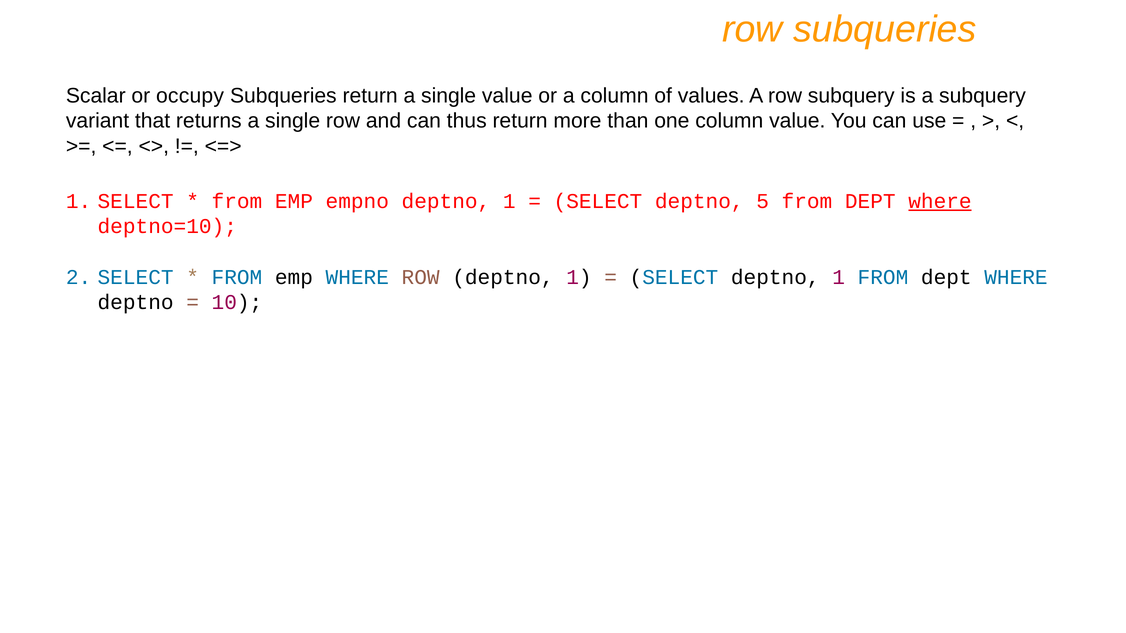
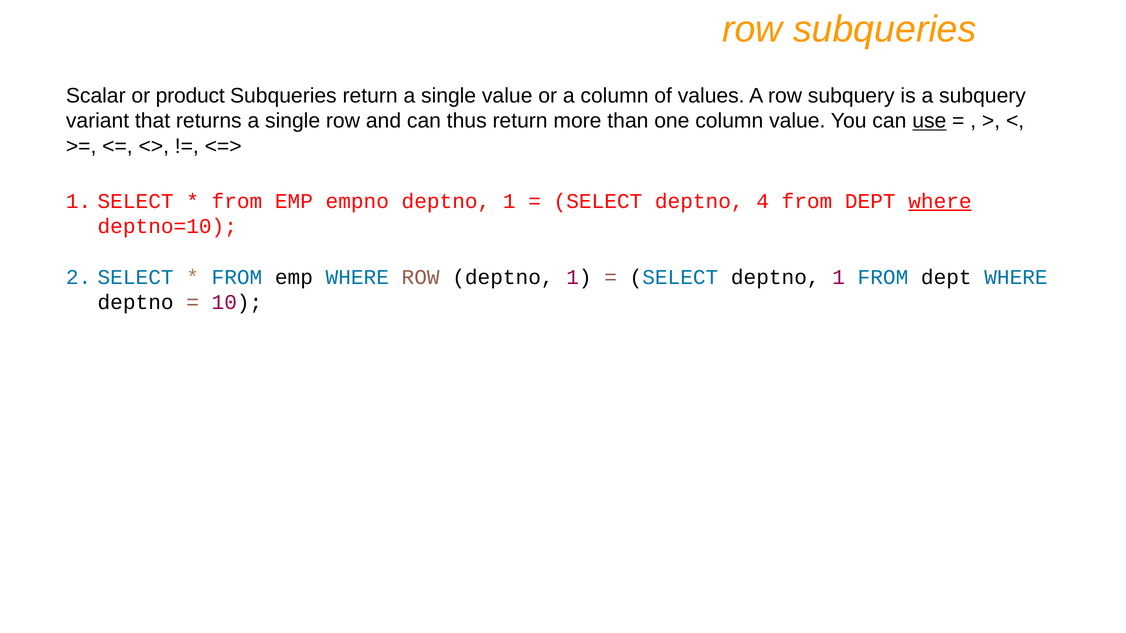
occupy: occupy -> product (190, 96)
use underline: none -> present (929, 121)
5: 5 -> 4 (763, 201)
